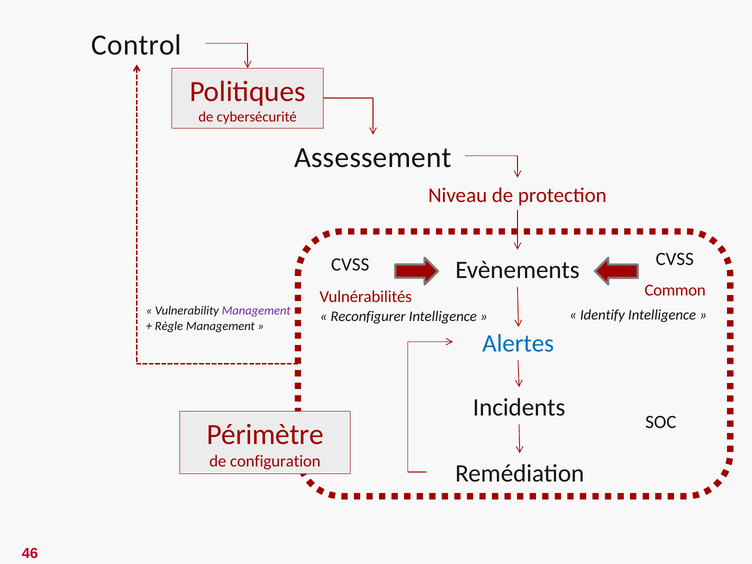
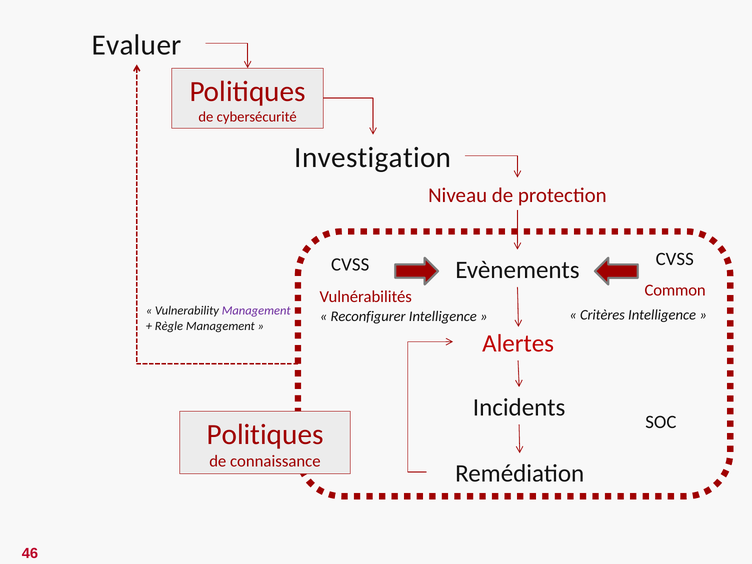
Control: Control -> Evaluer (137, 45)
Assessement: Assessement -> Investigation (373, 158)
Identify: Identify -> Critères (602, 315)
Alertes colour: blue -> red (518, 343)
Périmètre: Périmètre -> Politiques (265, 435)
configuration: configuration -> connaissance (275, 461)
